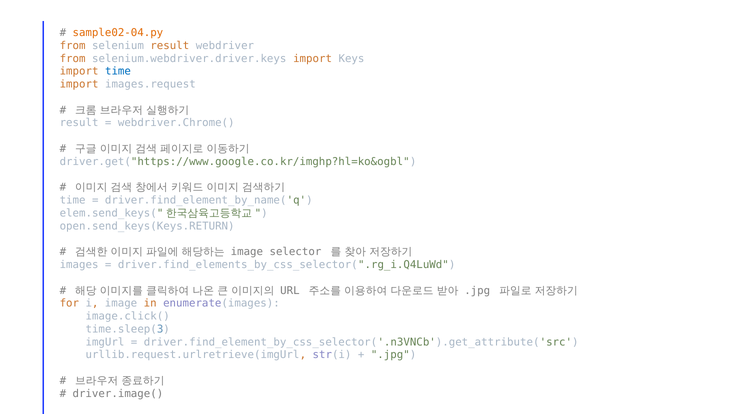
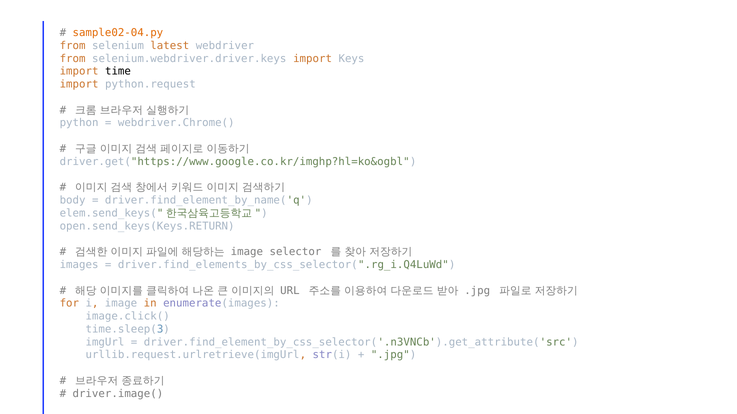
selenium result: result -> latest (170, 46)
time colour: blue -> black (118, 71)
images.request: images.request -> python.request (150, 84)
result: result -> python (79, 123)
time: time -> body (73, 201)
